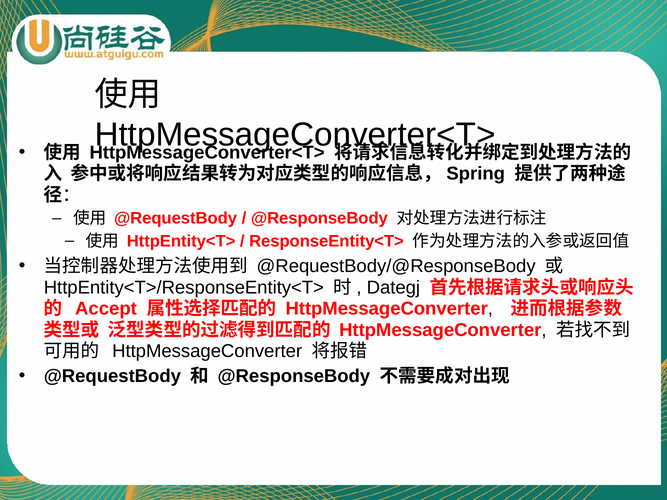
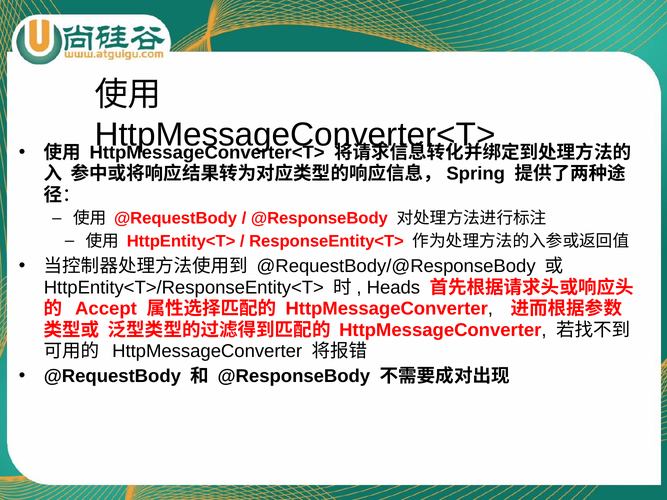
Dategj: Dategj -> Heads (393, 288)
